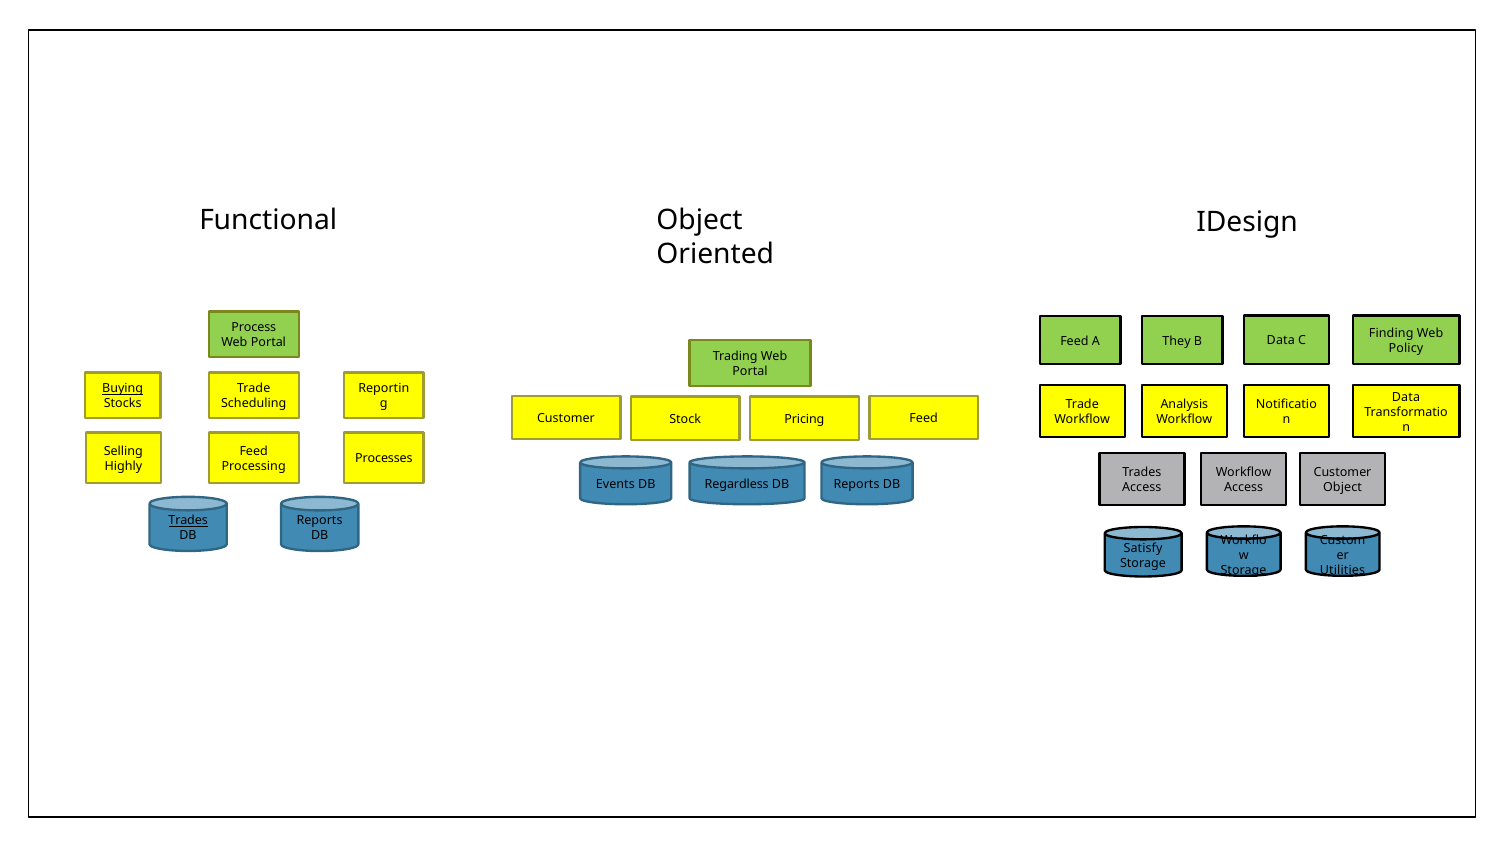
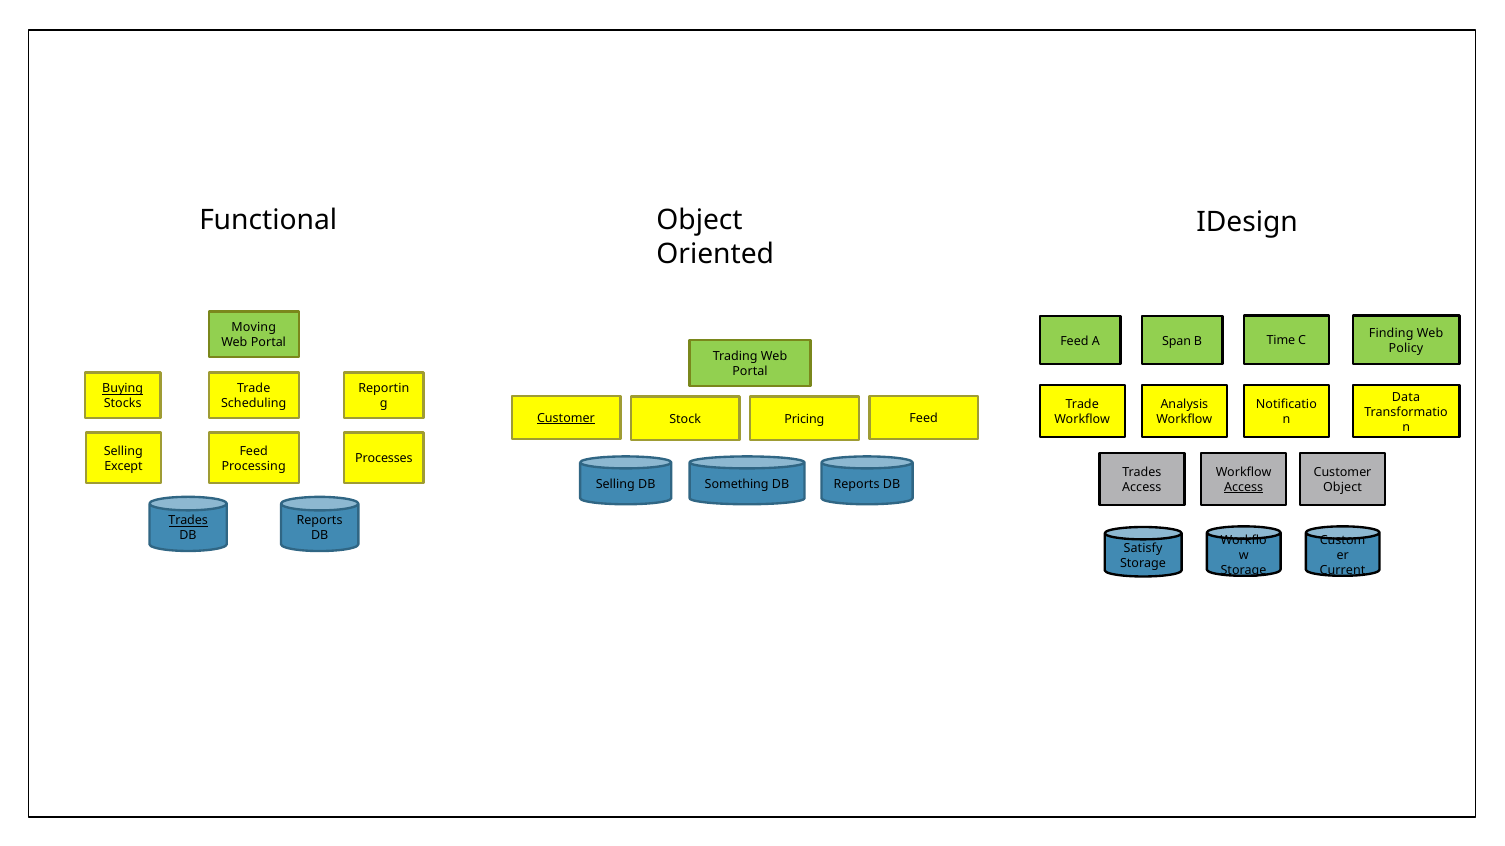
Process: Process -> Moving (254, 328)
They: They -> Span (1177, 341)
A Data: Data -> Time (1281, 341)
Customer underline: none -> present (566, 419)
Highly: Highly -> Except (123, 466)
Events: Events -> Selling (615, 485)
Regardless: Regardless -> Something (737, 485)
Access underline: none -> present (1244, 488)
Utilities: Utilities -> Current (1343, 570)
